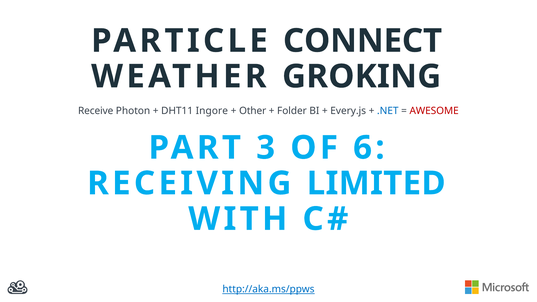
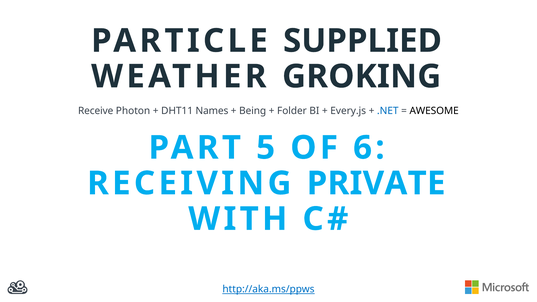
CONNECT: CONNECT -> SUPPLIED (362, 41)
Ingore: Ingore -> Names (212, 111)
Other: Other -> Being (253, 111)
AWESOME colour: red -> black (434, 111)
3: 3 -> 5 (266, 148)
LIMITED: LIMITED -> PRIVATE (376, 183)
